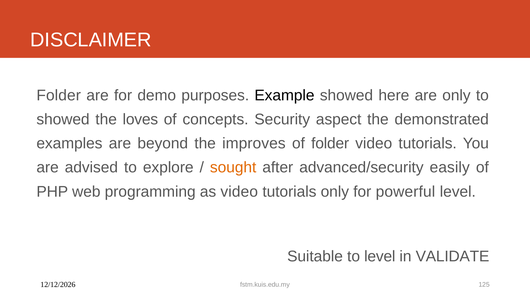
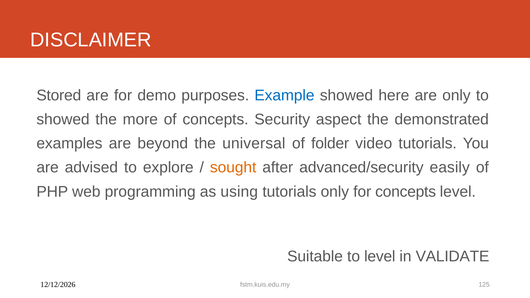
Folder: Folder -> Stored (59, 95)
Example colour: black -> blue (284, 95)
loves: loves -> more (140, 119)
improves: improves -> universal (254, 144)
as video: video -> using (239, 192)
for powerful: powerful -> concepts (406, 192)
